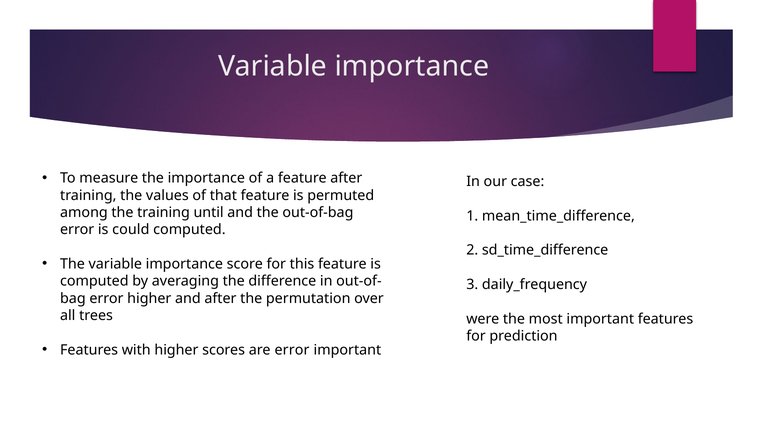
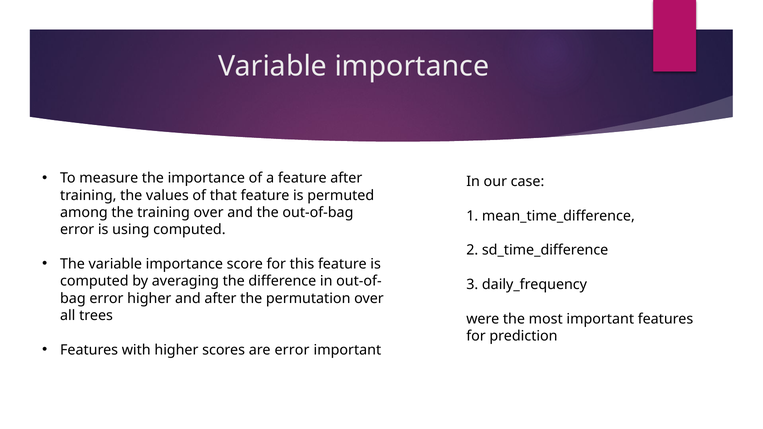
training until: until -> over (209, 213)
could: could -> using (131, 230)
